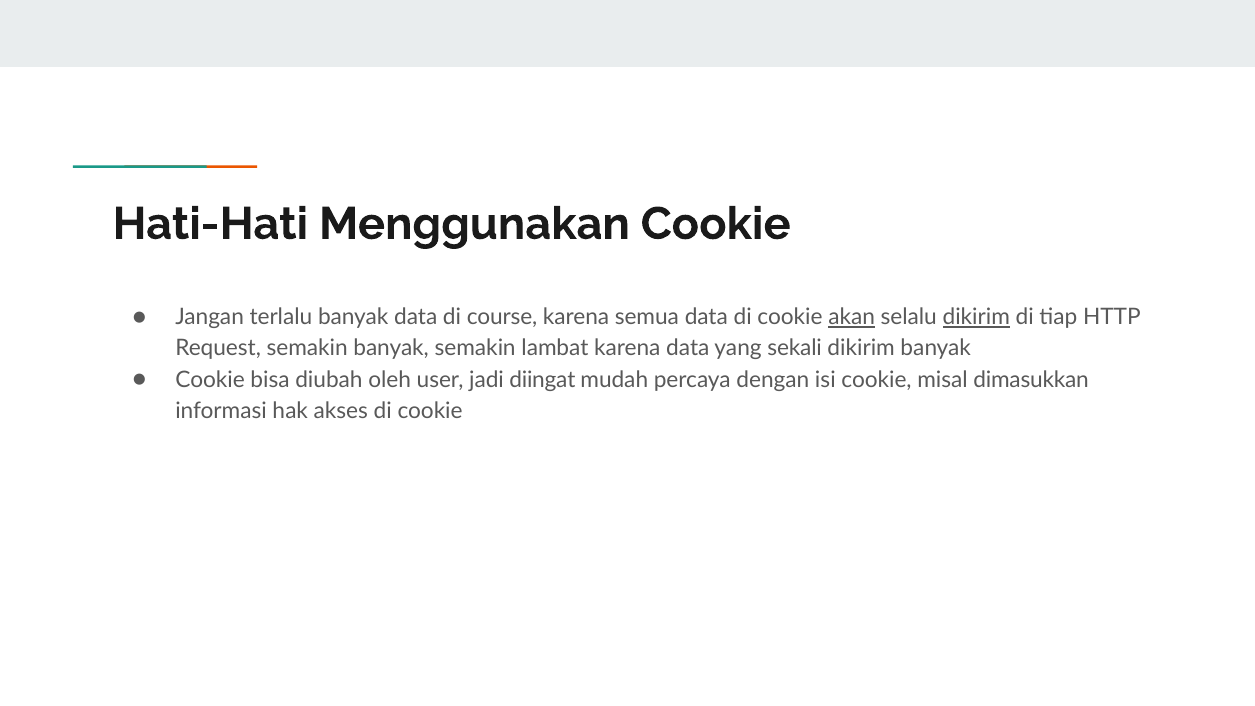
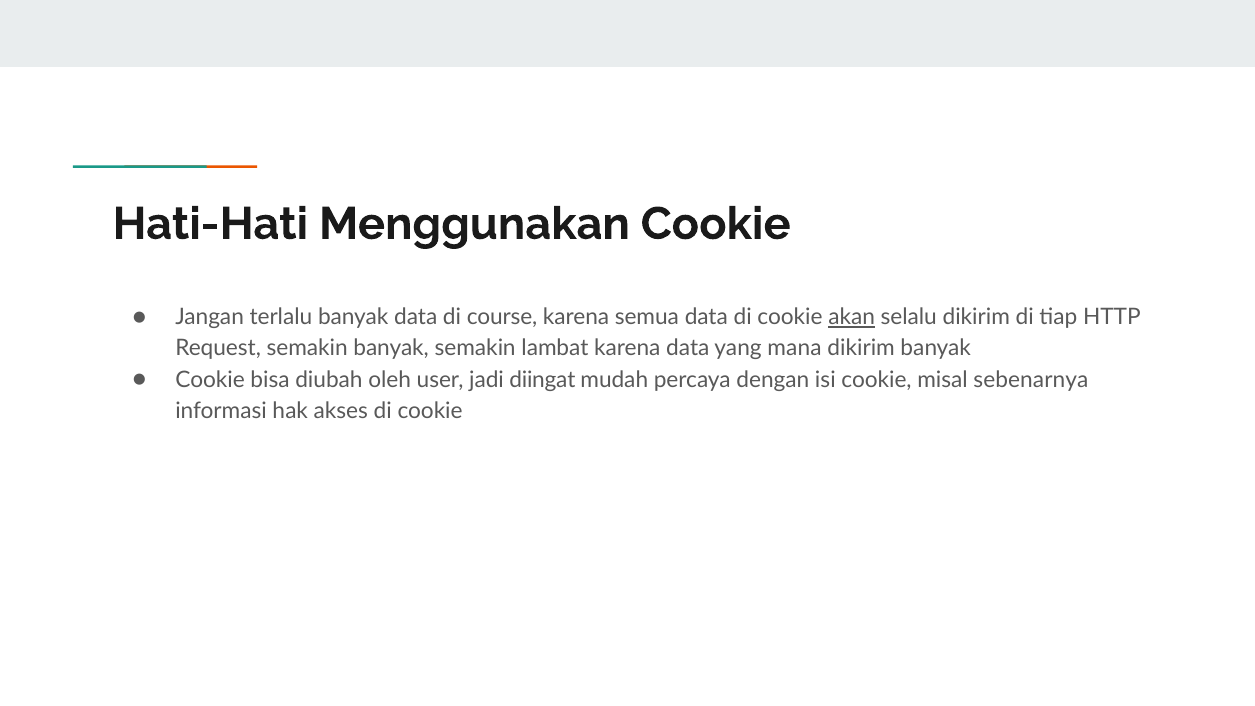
dikirim underline: present -> none (976, 317)
sekali: sekali -> mana (795, 348)
dimasukkan: dimasukkan -> sebenarnya (1031, 380)
